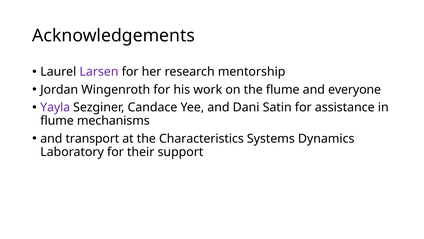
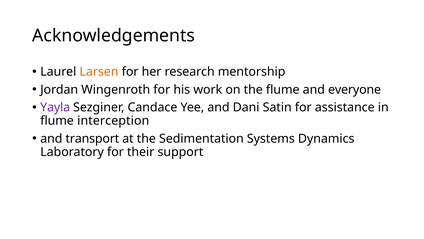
Larsen colour: purple -> orange (99, 72)
mechanisms: mechanisms -> interception (113, 121)
Characteristics: Characteristics -> Sedimentation (201, 138)
